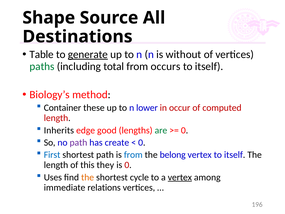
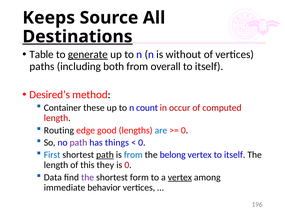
Shape: Shape -> Keeps (49, 18)
Destinations underline: none -> present (77, 37)
paths colour: green -> black (42, 66)
total: total -> both (114, 66)
occurs: occurs -> overall (166, 66)
Biology’s: Biology’s -> Desired’s (50, 95)
lower: lower -> count (147, 108)
Inherits: Inherits -> Routing (59, 130)
are colour: green -> blue (161, 130)
create: create -> things (117, 142)
path underline: none -> present (105, 155)
Uses: Uses -> Data (53, 177)
the colour: orange -> purple (88, 177)
cycle: cycle -> form (139, 177)
relations: relations -> behavior (104, 187)
